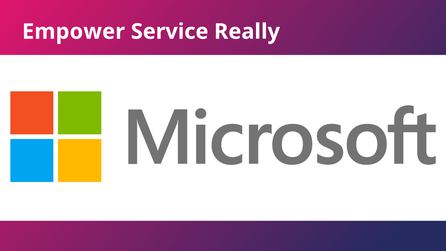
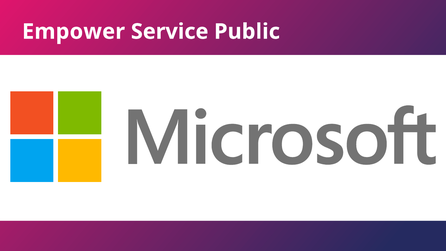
Really: Really -> Public (247, 32)
